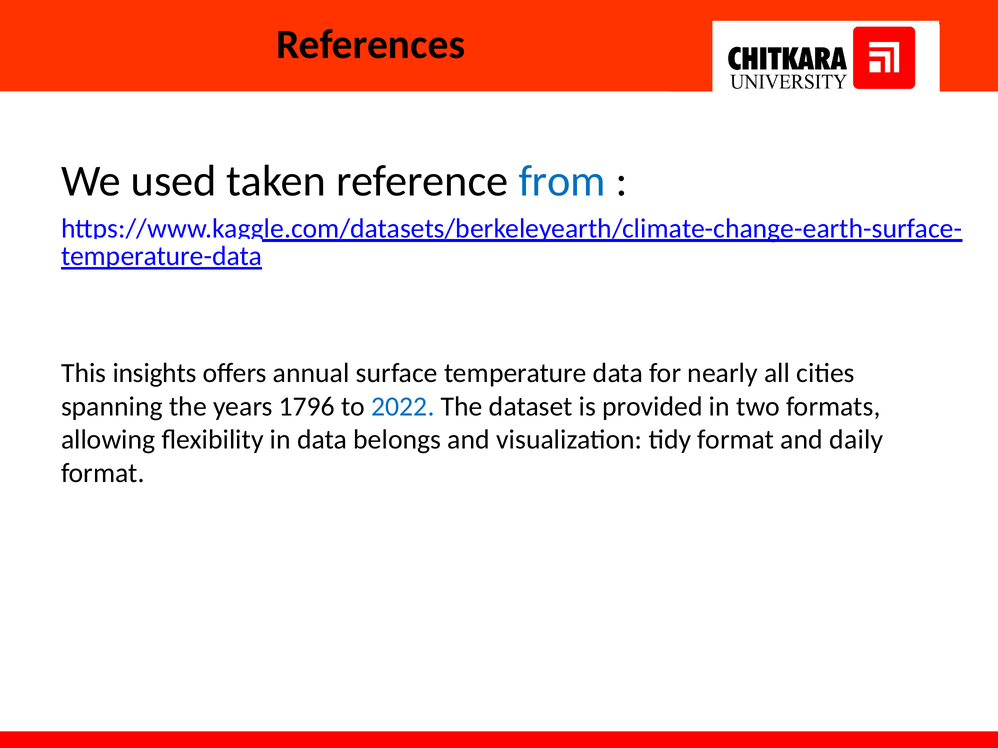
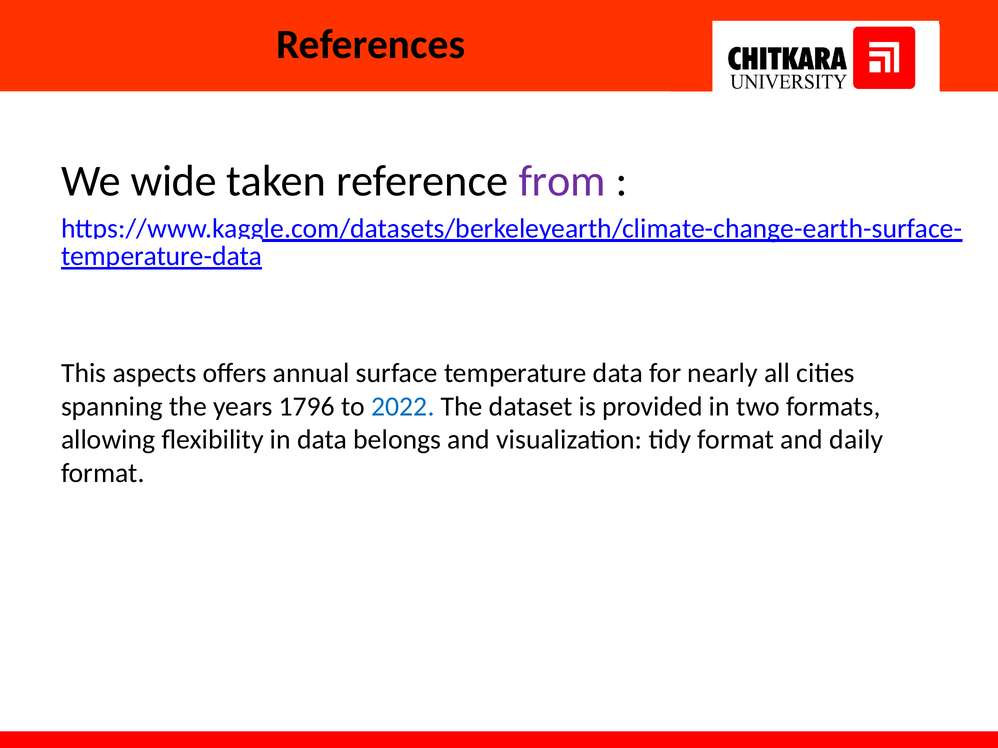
used: used -> wide (174, 181)
from colour: blue -> purple (562, 181)
insights: insights -> aspects (154, 374)
